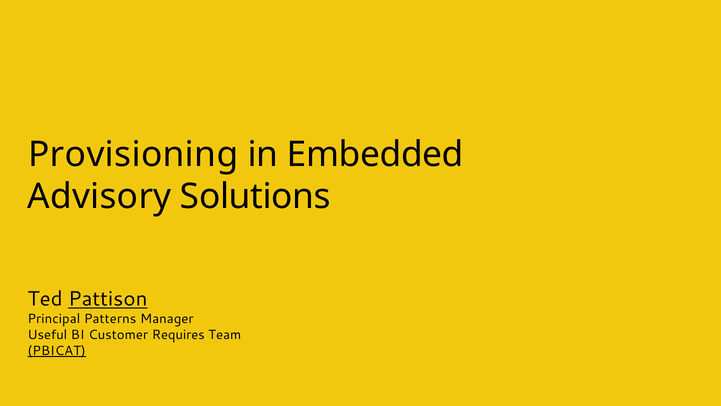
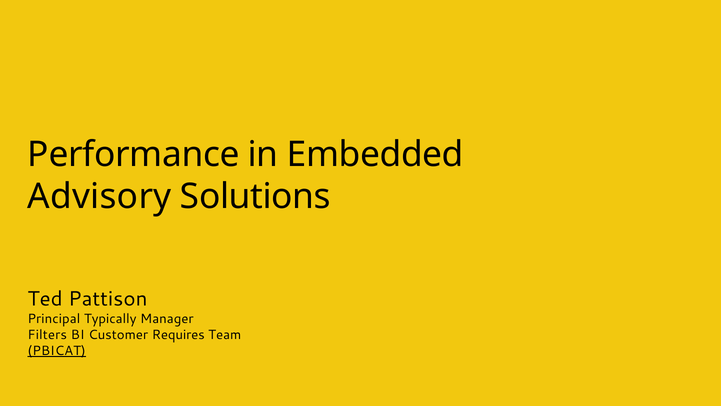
Provisioning: Provisioning -> Performance (134, 154)
Pattison underline: present -> none (108, 299)
Patterns: Patterns -> Typically (110, 319)
Useful: Useful -> Filters (47, 335)
